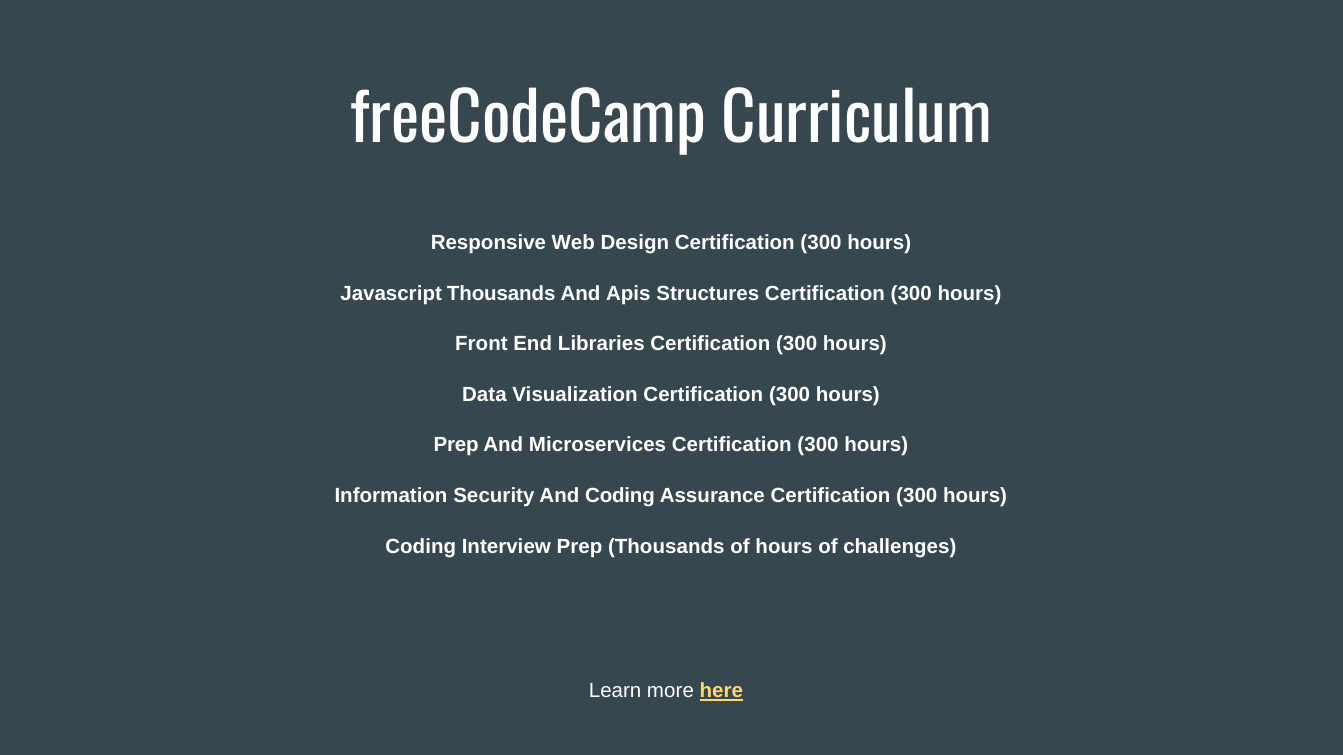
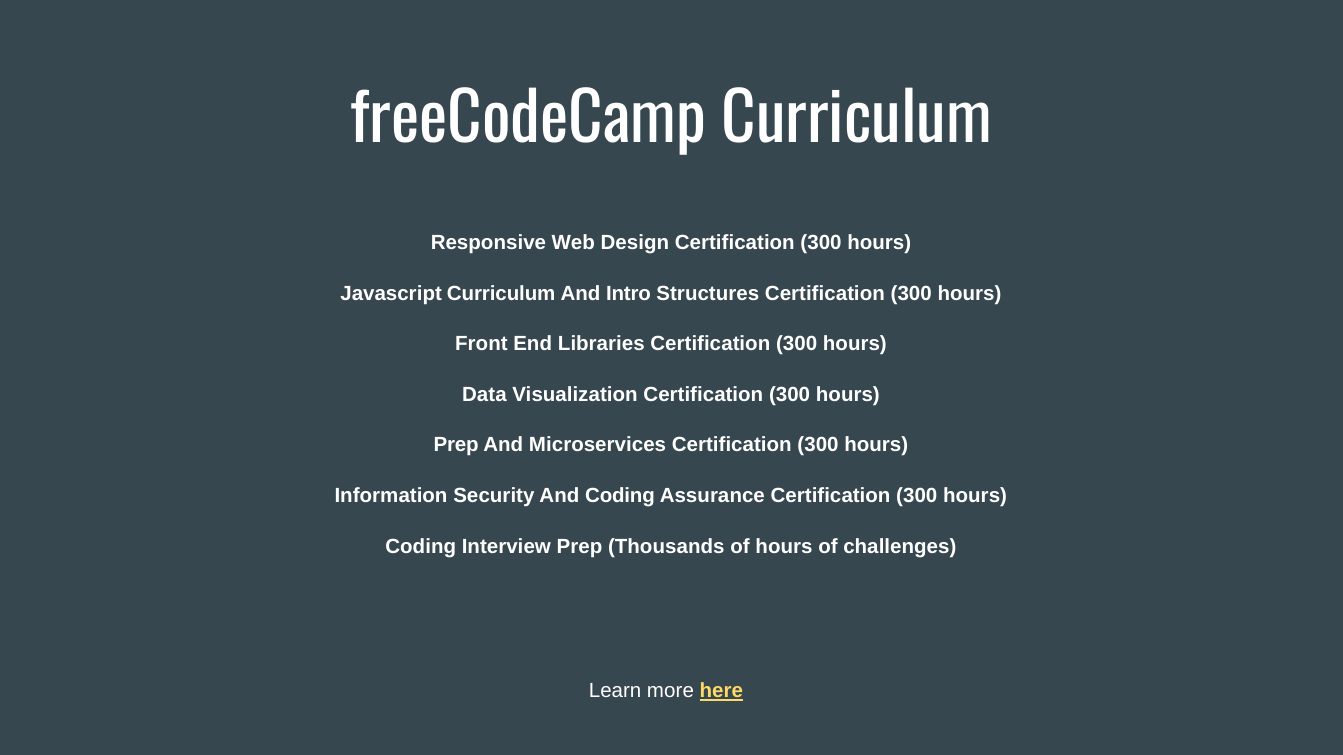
Javascript Thousands: Thousands -> Curriculum (501, 293)
Apis: Apis -> Intro (628, 293)
